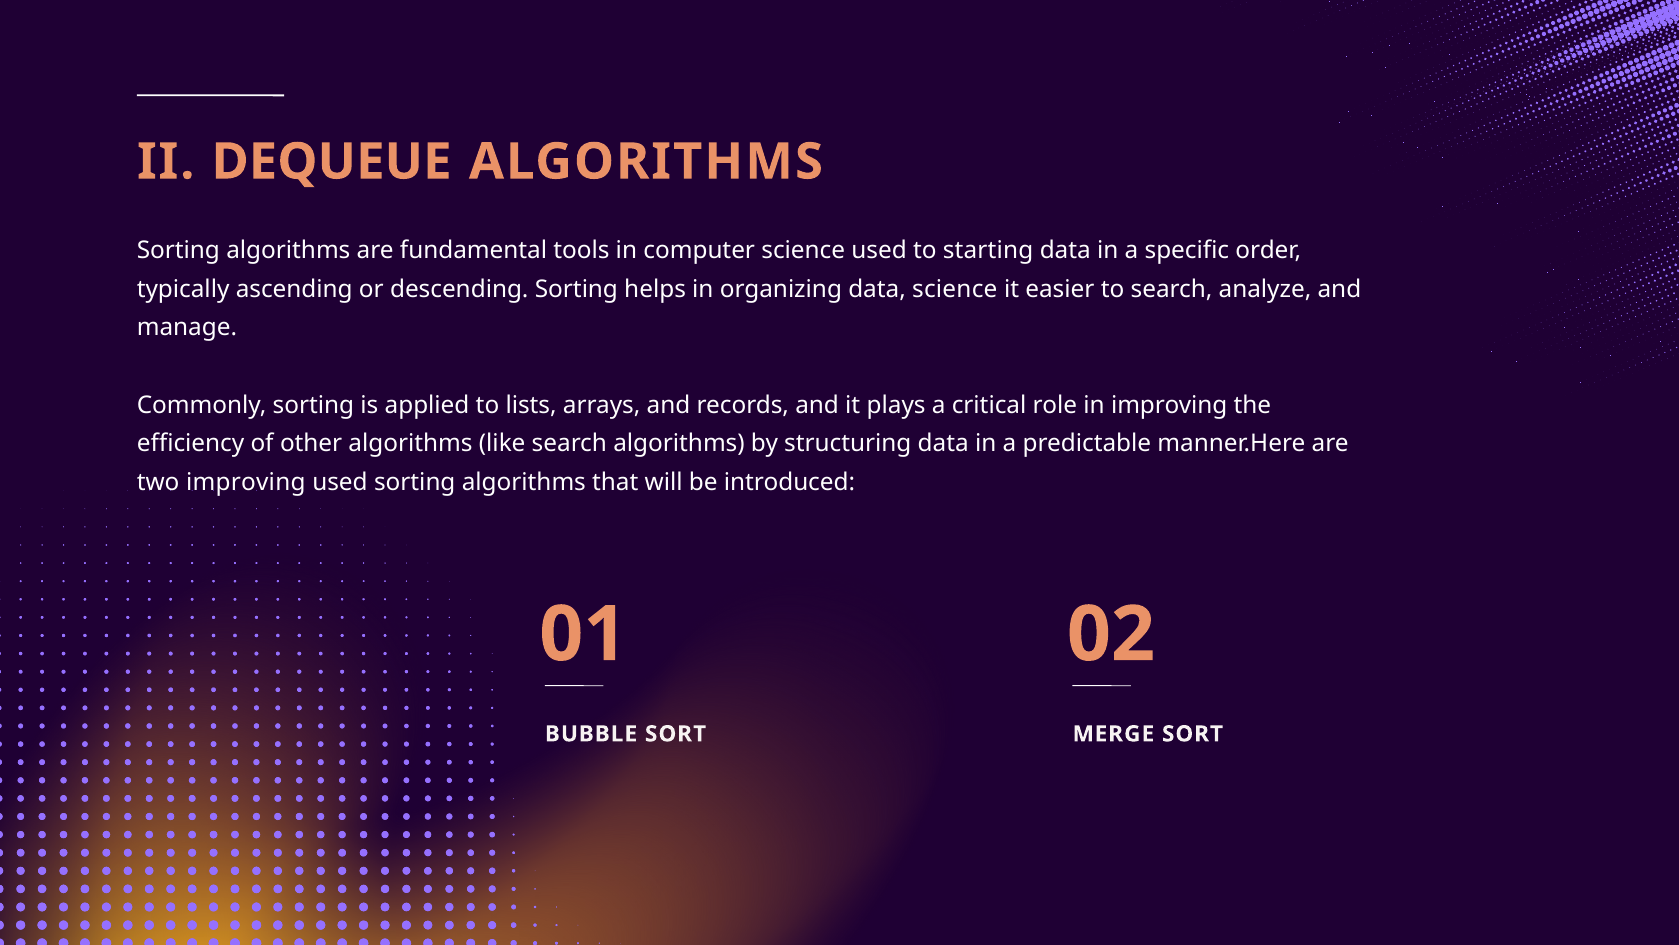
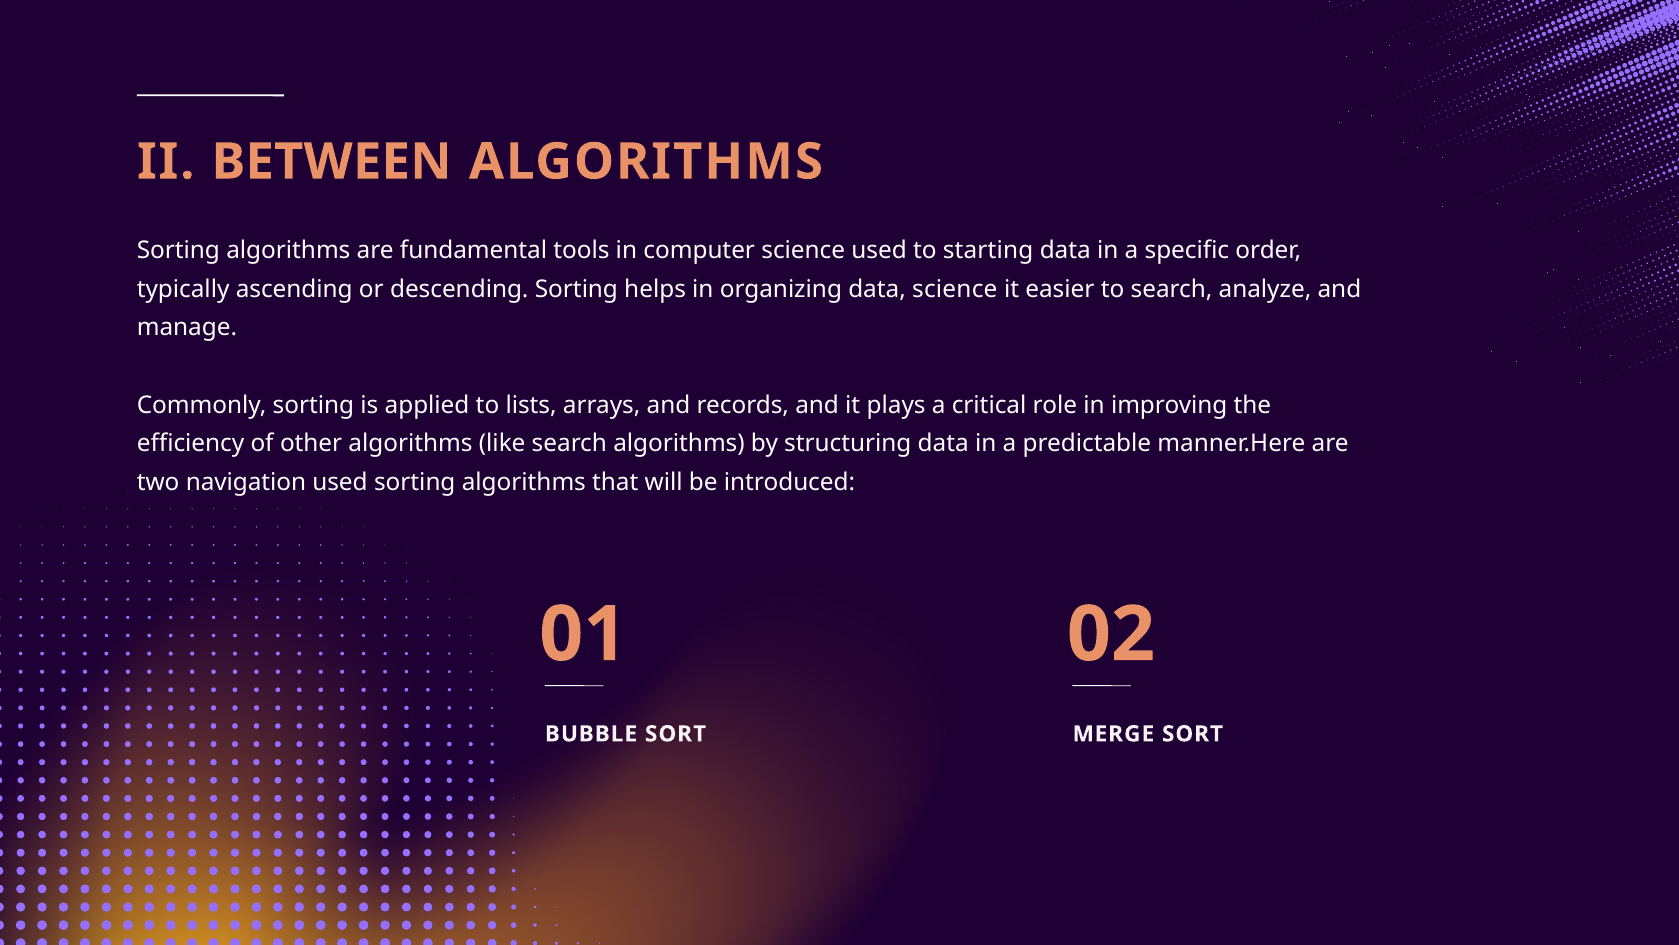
DEQUEUE: DEQUEUE -> BETWEEN (331, 162)
two improving: improving -> navigation (246, 482)
